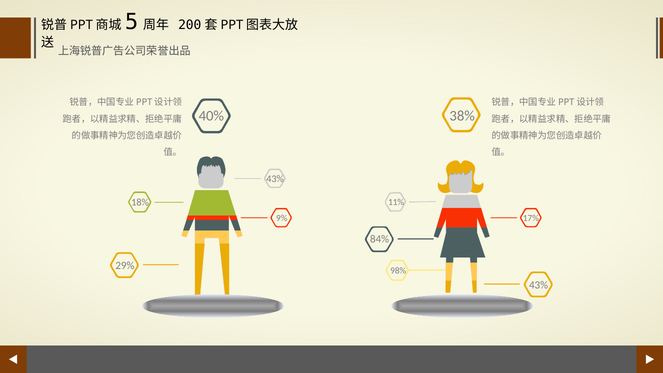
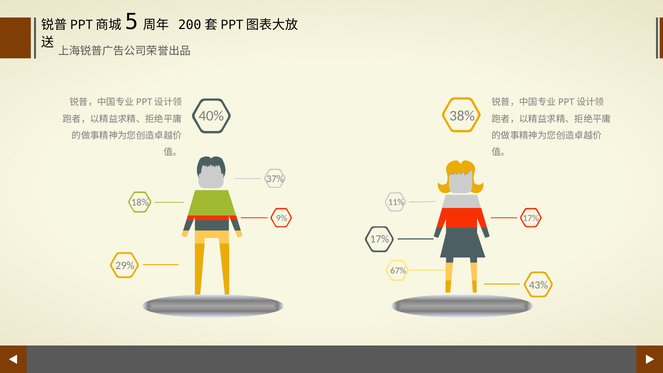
43%: 43% -> 37% (275, 179)
84%: 84% -> 17% (380, 239)
98%: 98% -> 67% (398, 270)
